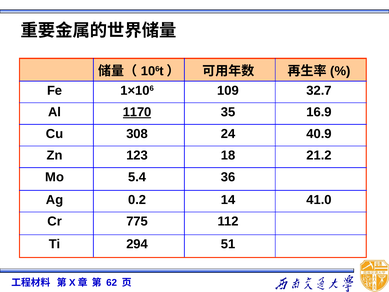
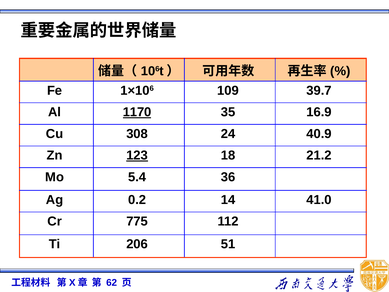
32.7: 32.7 -> 39.7 (319, 90)
123 underline: none -> present (137, 155)
294: 294 -> 206 (137, 244)
